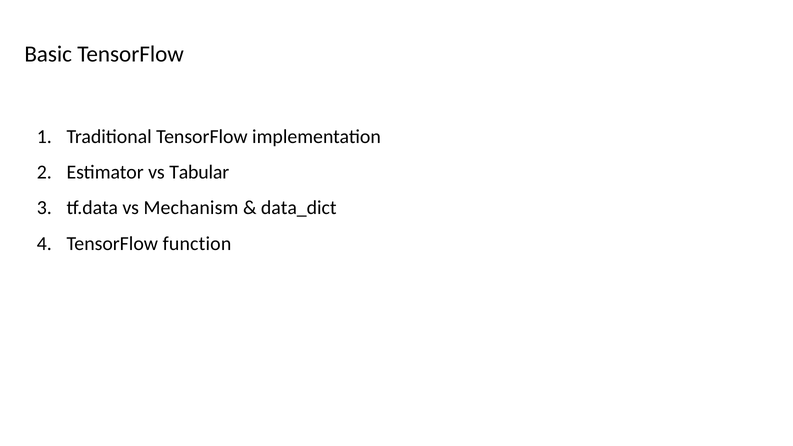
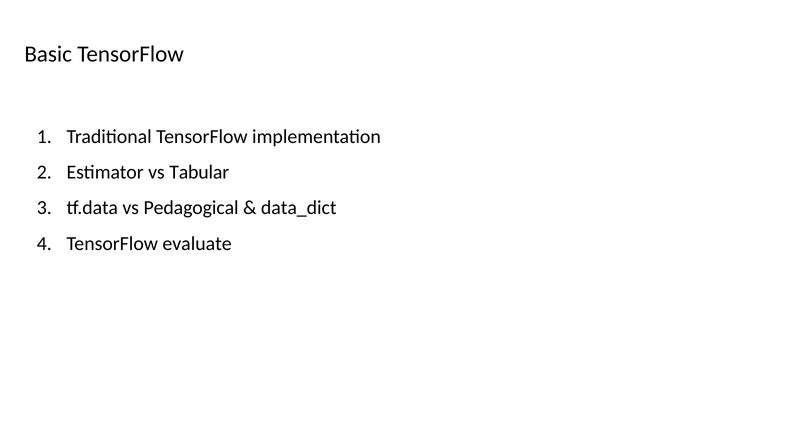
Mechanism: Mechanism -> Pedagogical (191, 208)
function: function -> evaluate (197, 244)
